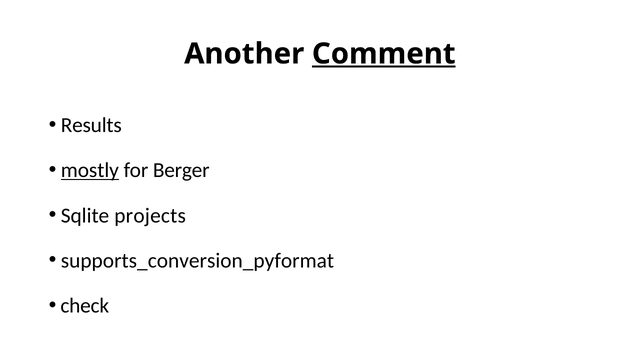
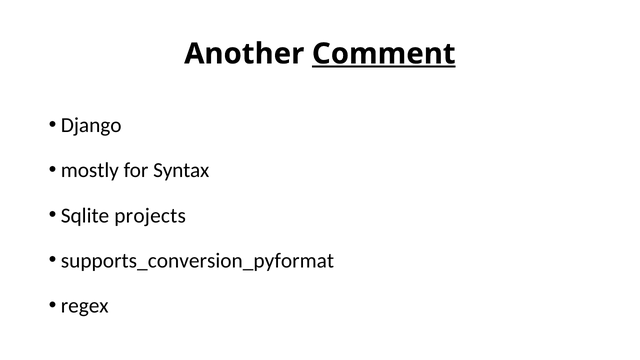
Results: Results -> Django (91, 125)
mostly underline: present -> none (90, 170)
Berger: Berger -> Syntax (181, 170)
check: check -> regex (85, 306)
